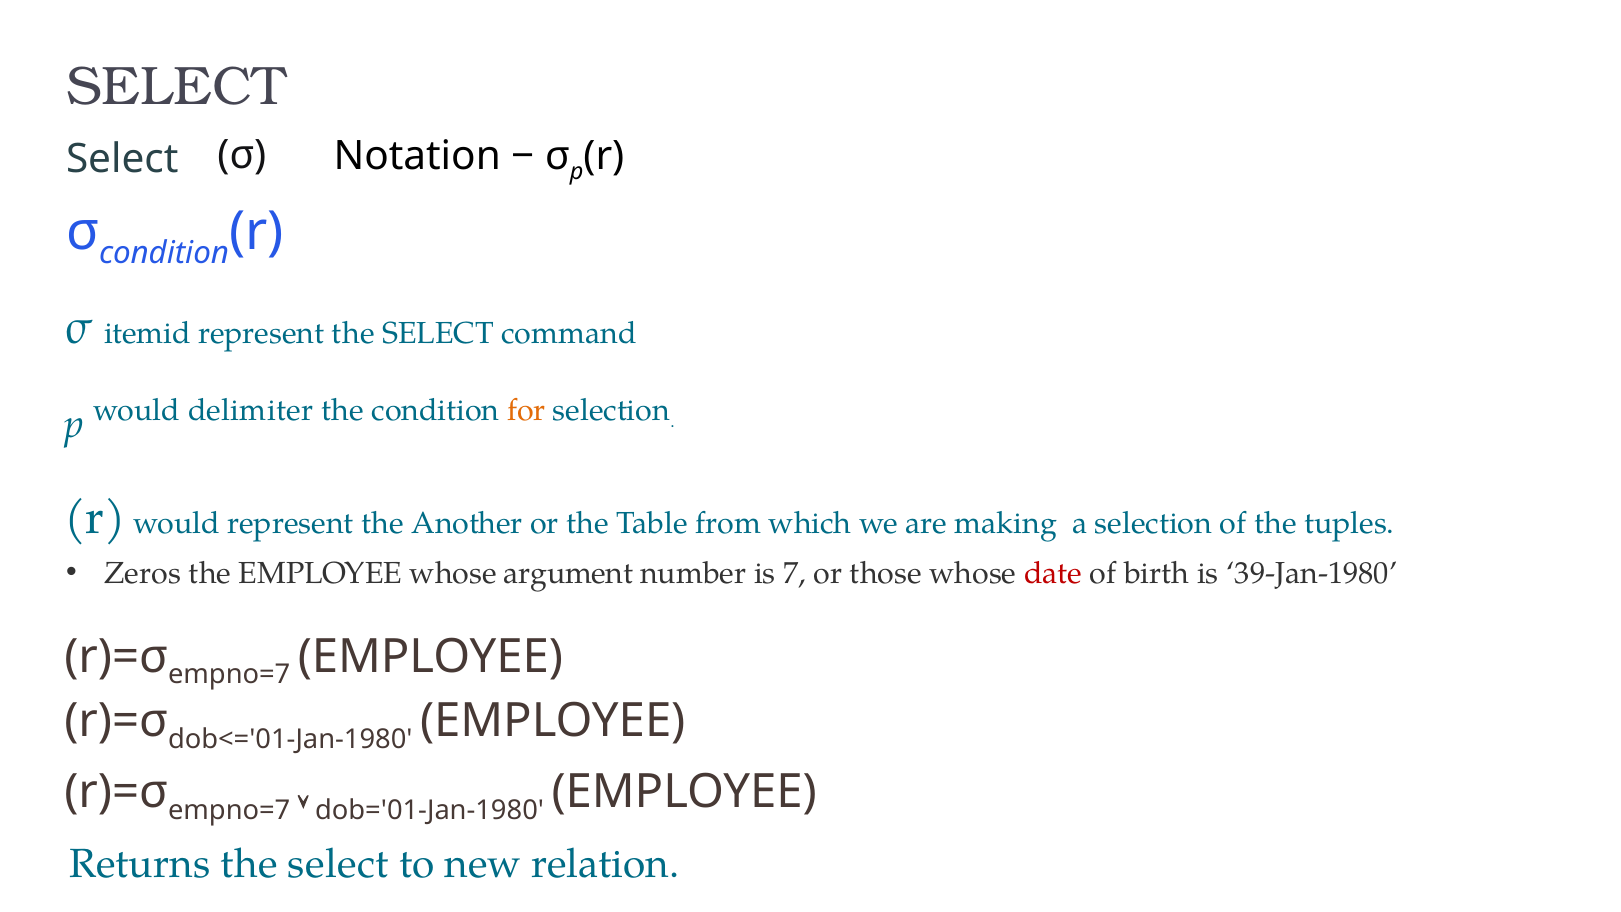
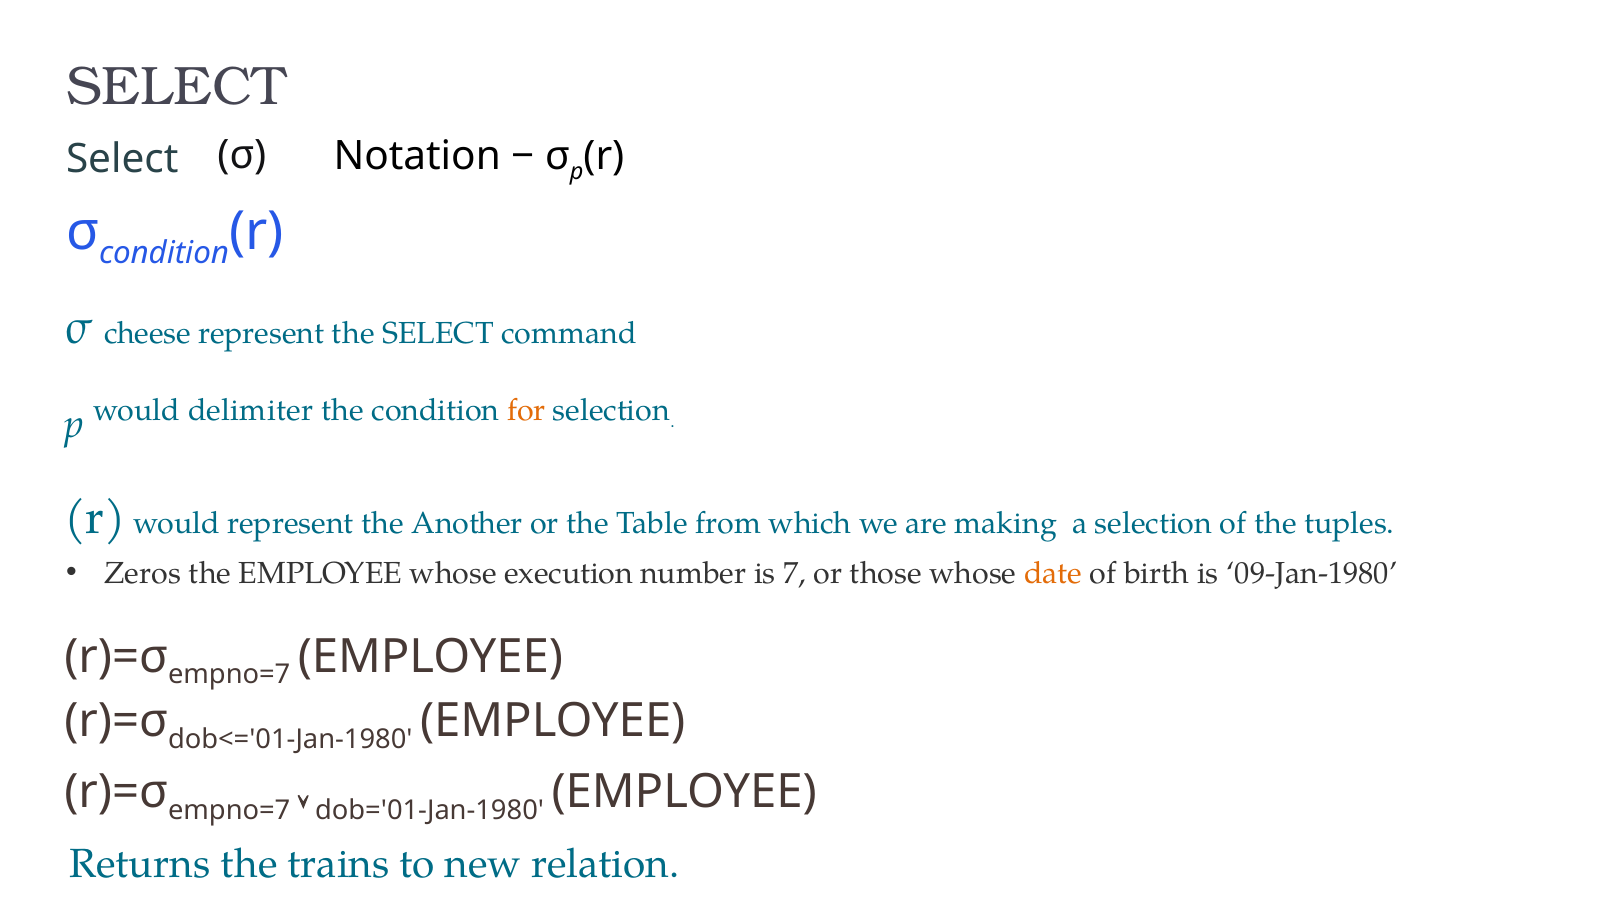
itemid: itemid -> cheese (147, 333)
argument: argument -> execution (569, 573)
date colour: red -> orange (1053, 573)
39-Jan-1980: 39-Jan-1980 -> 09-Jan-1980 (1312, 573)
Returns the select: select -> trains (338, 864)
